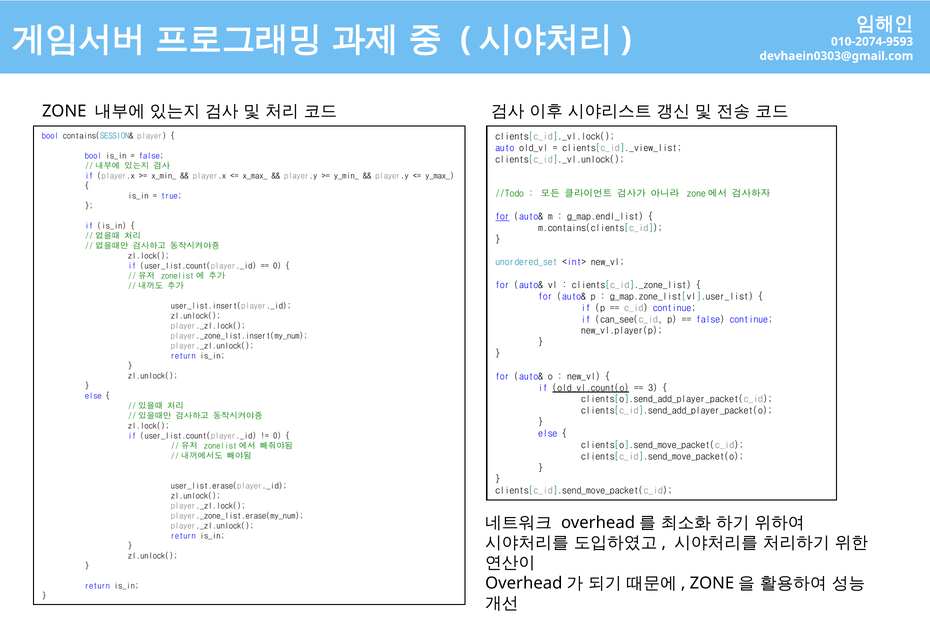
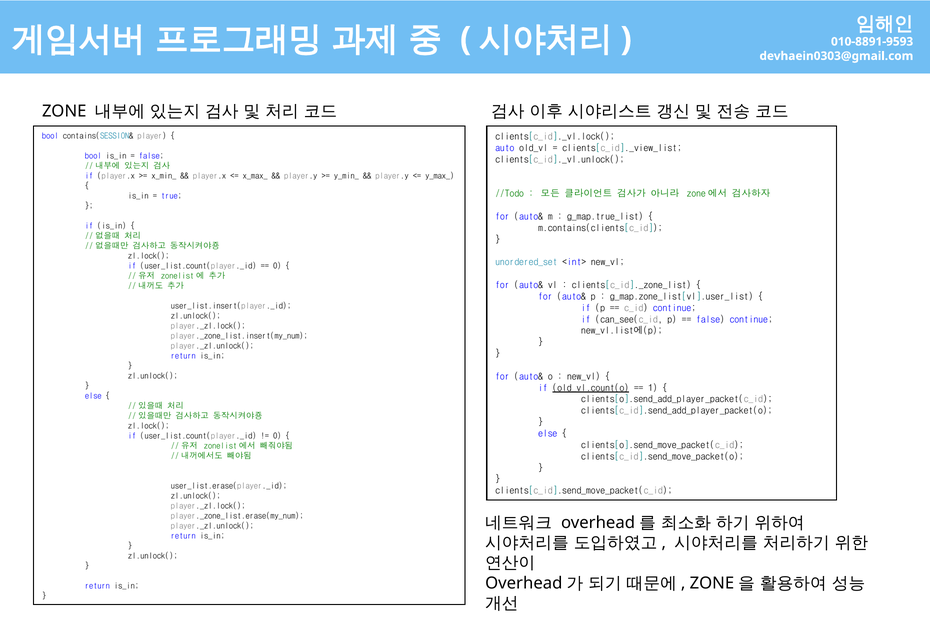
010-2074-9593: 010-2074-9593 -> 010-8891-9593 (872, 42)
for underline: present -> none (502, 216)
g_map.endl_list: g_map.endl_list -> g_map.true_list (605, 216)
new_vl.player(p: new_vl.player(p -> new_vl.list에(p (622, 331)
3: 3 -> 1 (653, 388)
